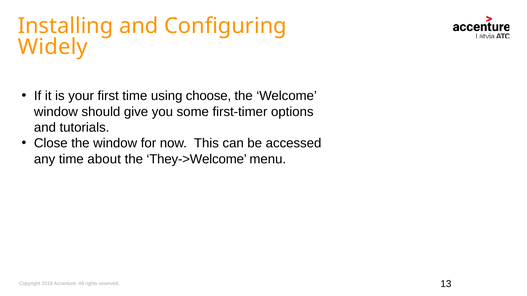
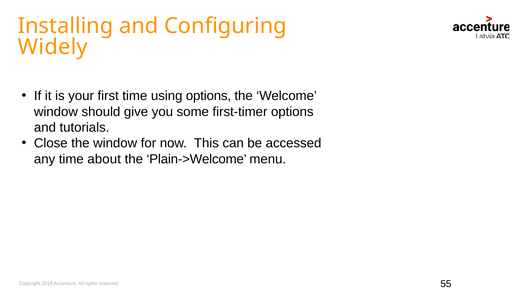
using choose: choose -> options (208, 96)
They->Welcome: They->Welcome -> Plain->Welcome (197, 159)
13: 13 -> 55 (446, 284)
